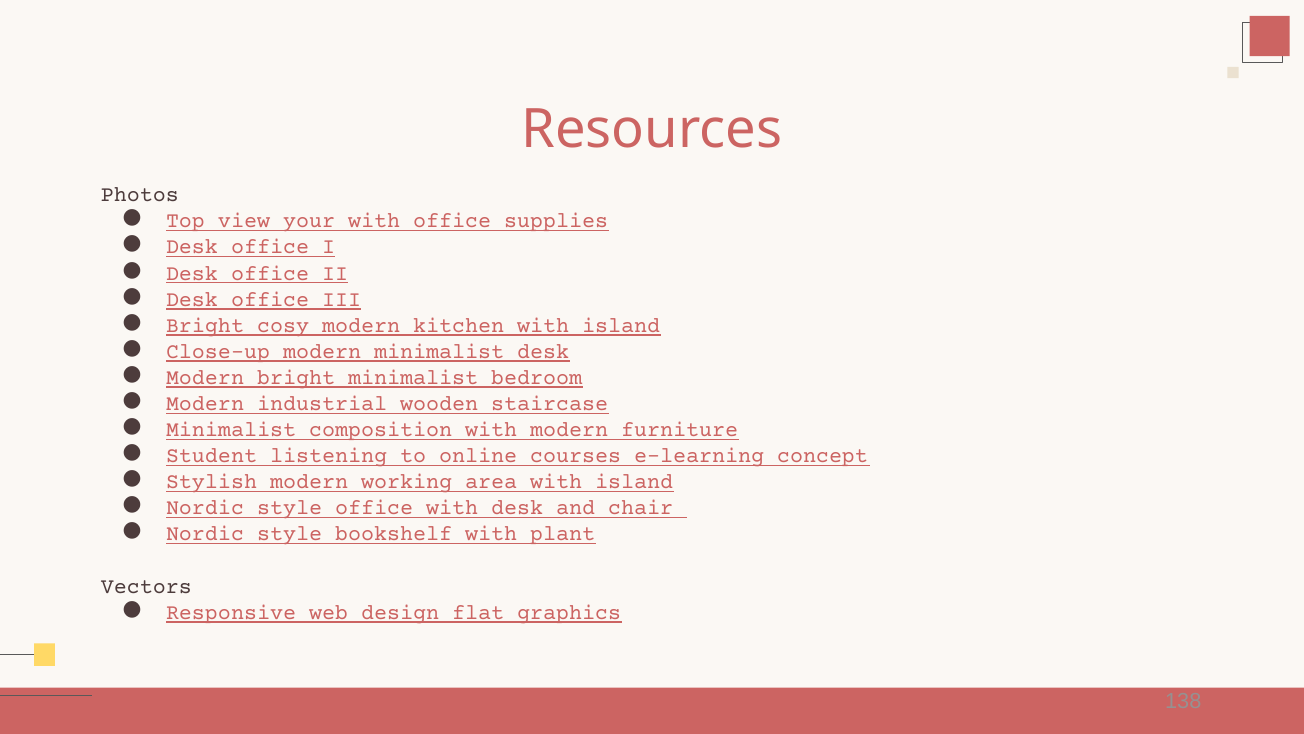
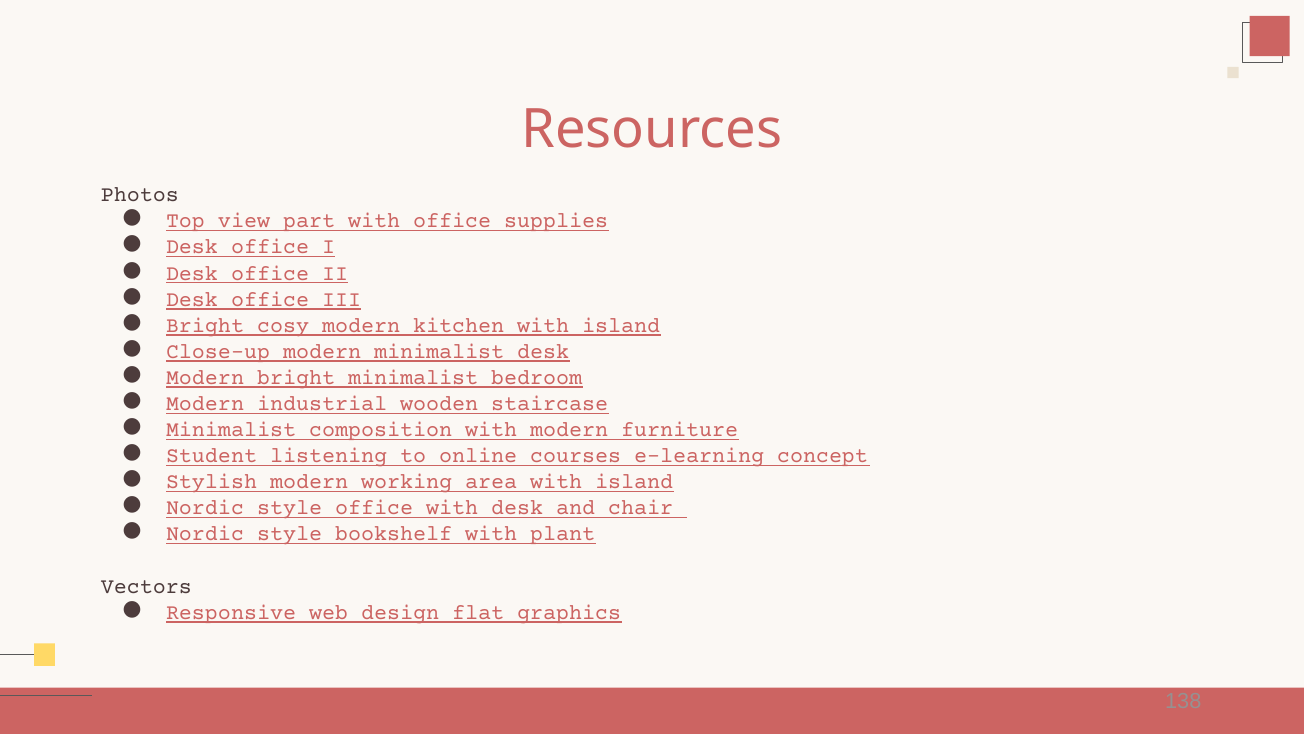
your: your -> part (309, 221)
